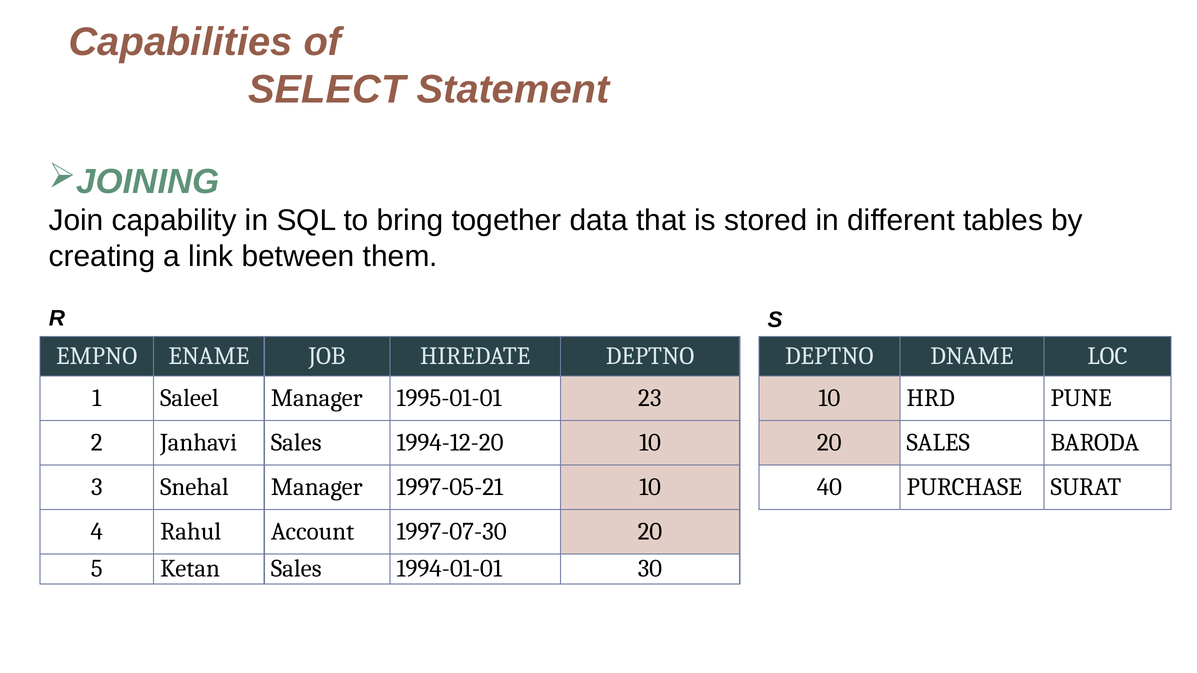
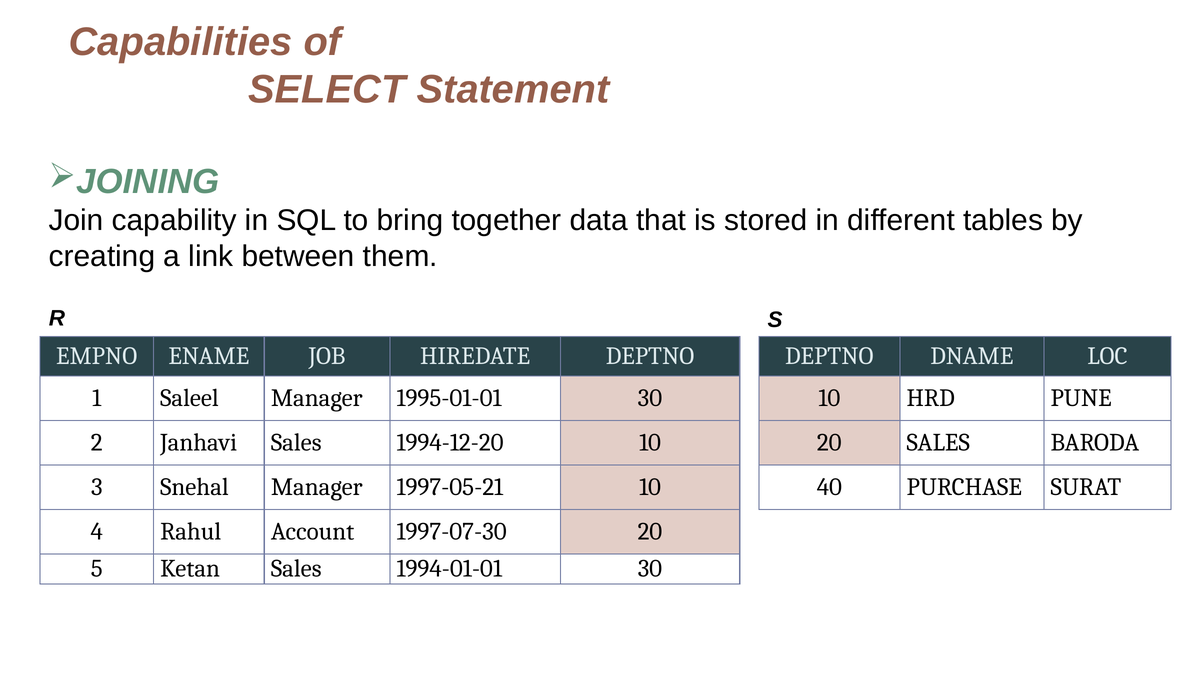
1995-01-01 23: 23 -> 30 (650, 398)
